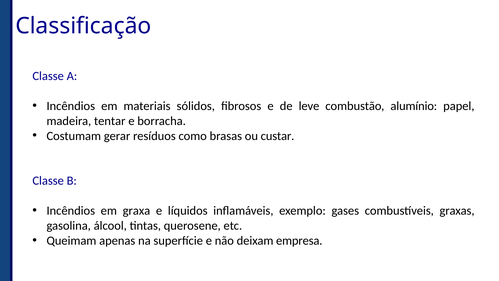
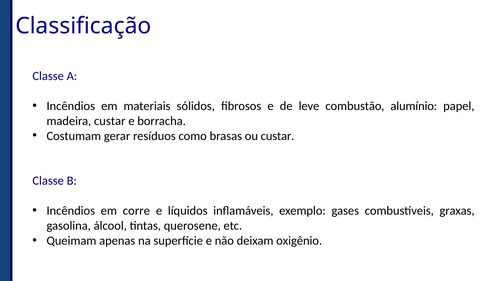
madeira tentar: tentar -> custar (110, 121)
graxa: graxa -> corre (136, 211)
empresa: empresa -> oxigênio (299, 241)
